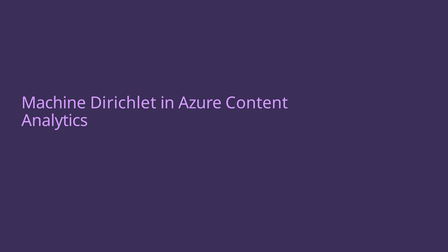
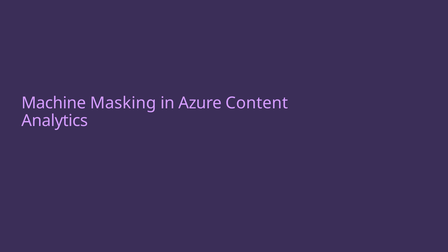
Dirichlet: Dirichlet -> Masking (123, 103)
